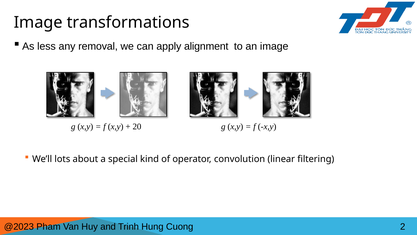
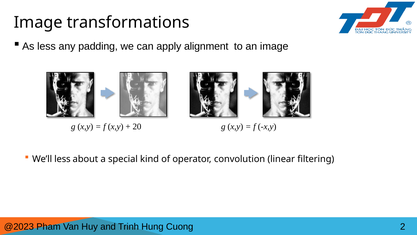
removal: removal -> padding (98, 46)
We’ll lots: lots -> less (62, 159)
